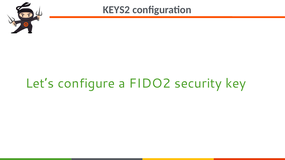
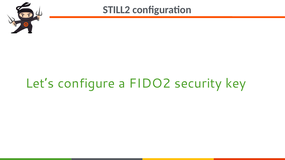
KEYS2: KEYS2 -> STILL2 (116, 10)
